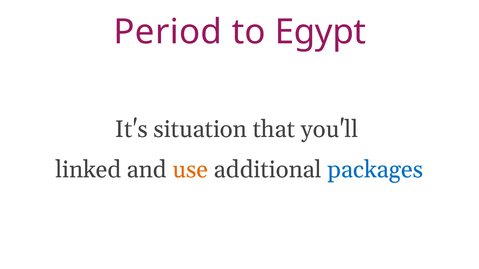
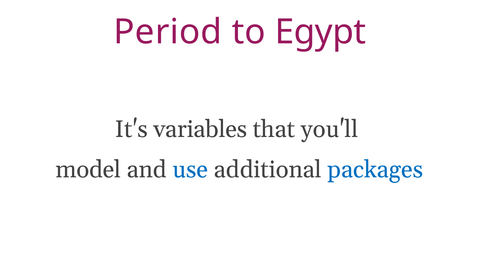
situation: situation -> variables (200, 130)
linked: linked -> model (88, 170)
use colour: orange -> blue (190, 170)
